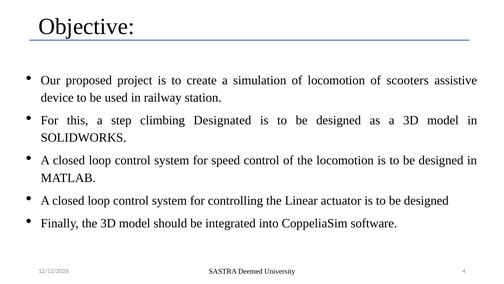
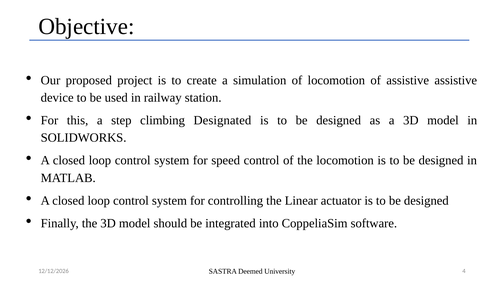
of scooters: scooters -> assistive (408, 80)
